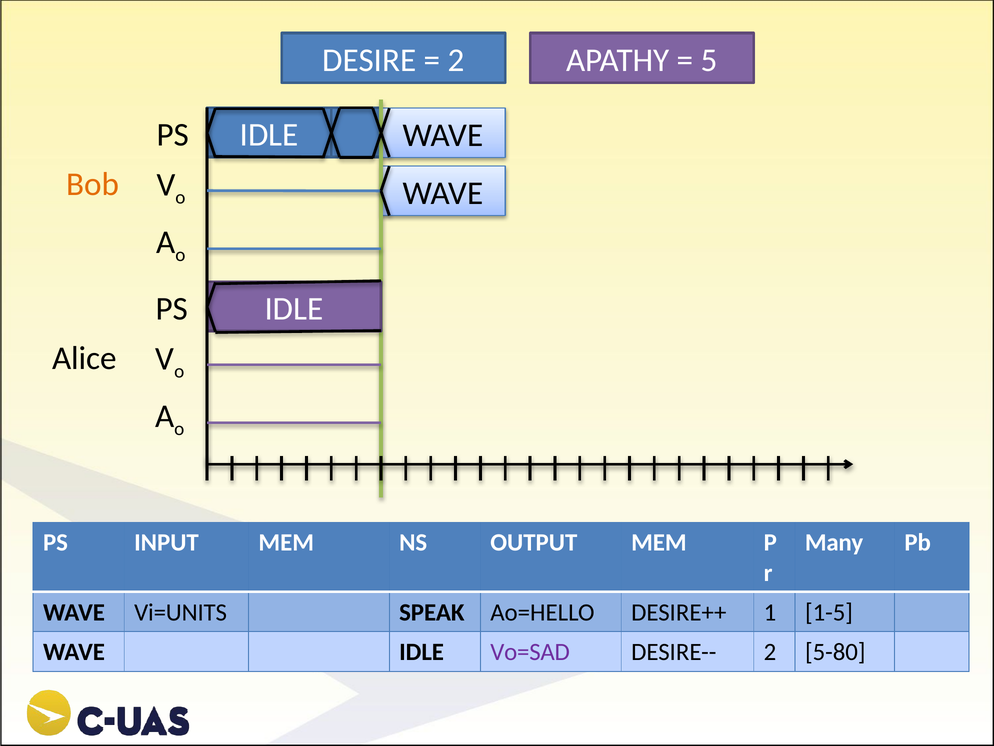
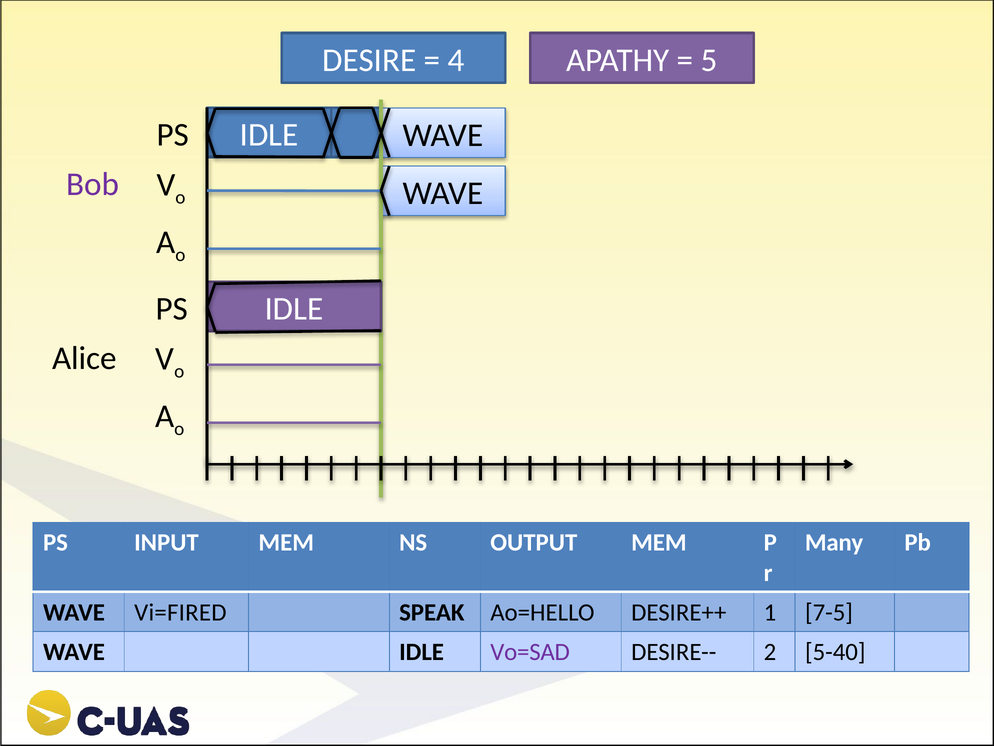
2: 2 -> 4 (456, 60)
Bob colour: orange -> purple (93, 184)
Vi=UNITS: Vi=UNITS -> Vi=FIRED (180, 612)
1-5: 1-5 -> 7-5 (829, 612)
5-80: 5-80 -> 5-40 (835, 652)
